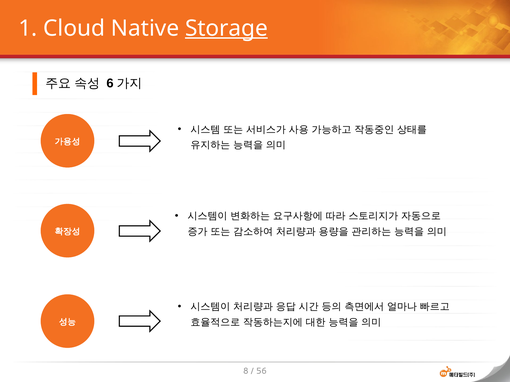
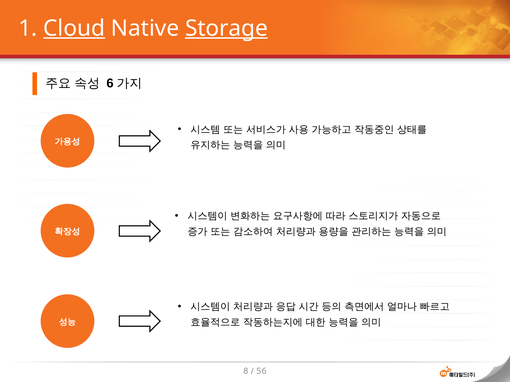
Cloud underline: none -> present (74, 28)
